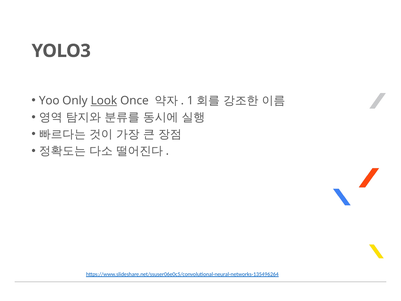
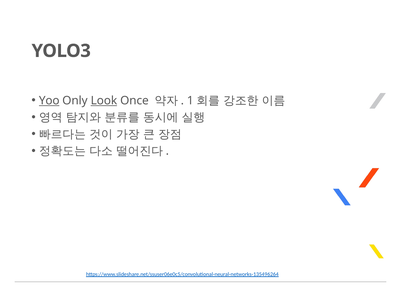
Yoo underline: none -> present (49, 100)
